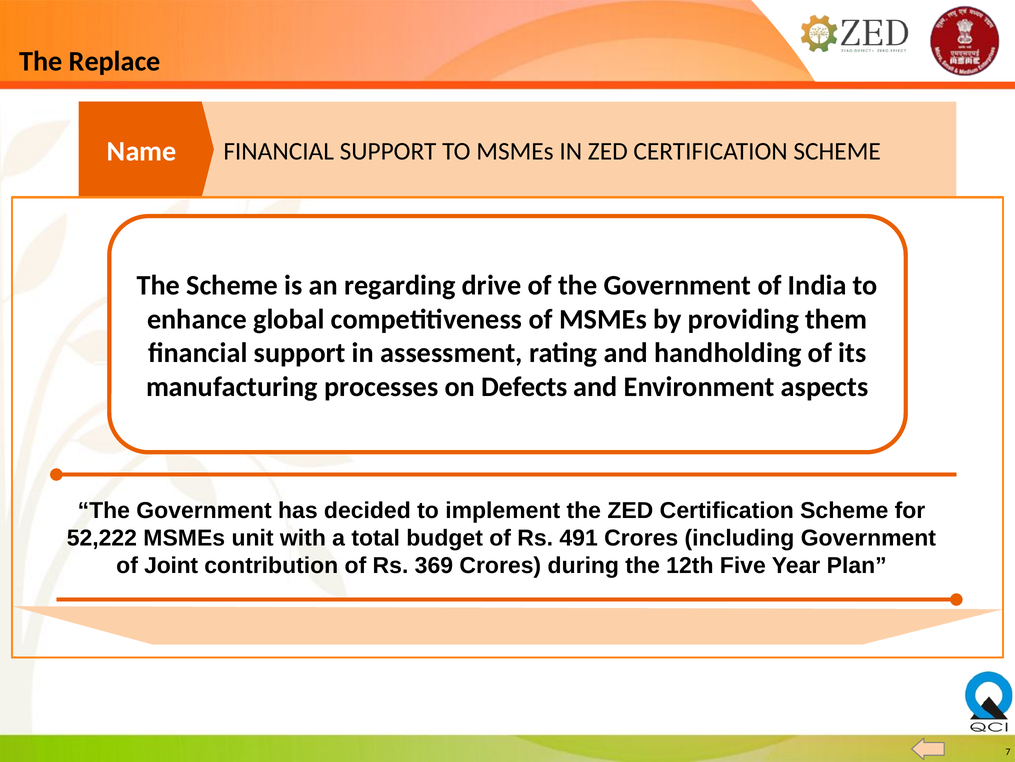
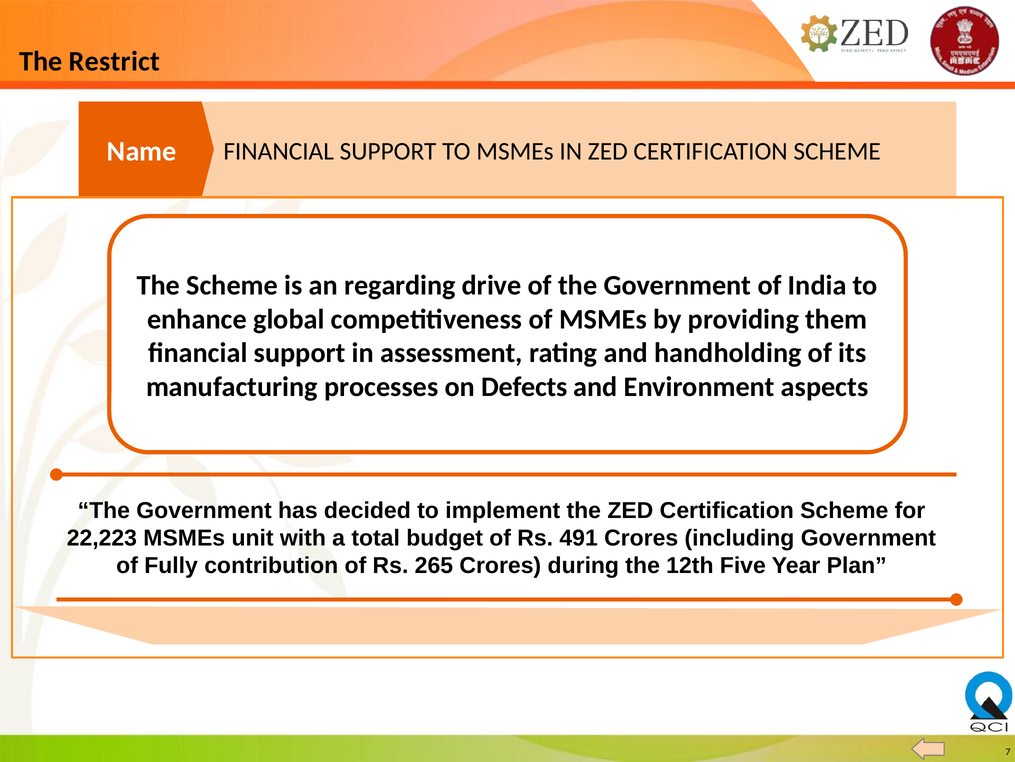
Replace: Replace -> Restrict (115, 61)
52,222: 52,222 -> 22,223 (102, 538)
Joint: Joint -> Fully (171, 565)
369: 369 -> 265 (434, 565)
